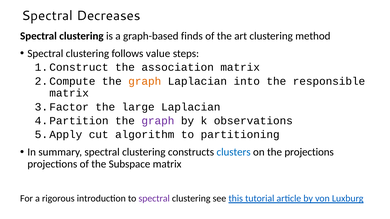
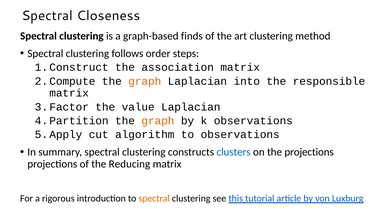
Decreases: Decreases -> Closeness (108, 16)
value: value -> order (158, 54)
large: large -> value (138, 107)
graph colour: purple -> orange (158, 121)
to partitioning: partitioning -> observations (240, 135)
Subspace: Subspace -> Reducing (129, 164)
spectral colour: purple -> orange (154, 199)
